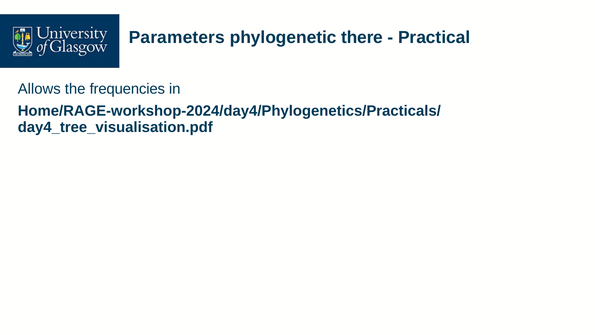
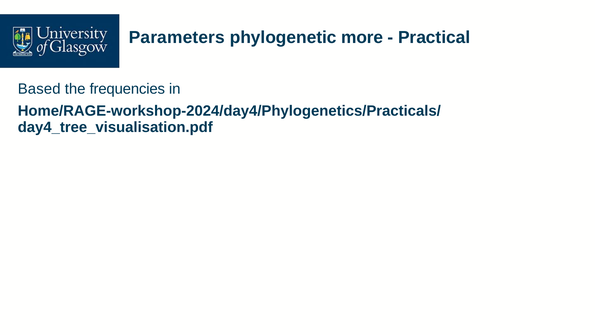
there: there -> more (362, 38)
Allows: Allows -> Based (39, 89)
